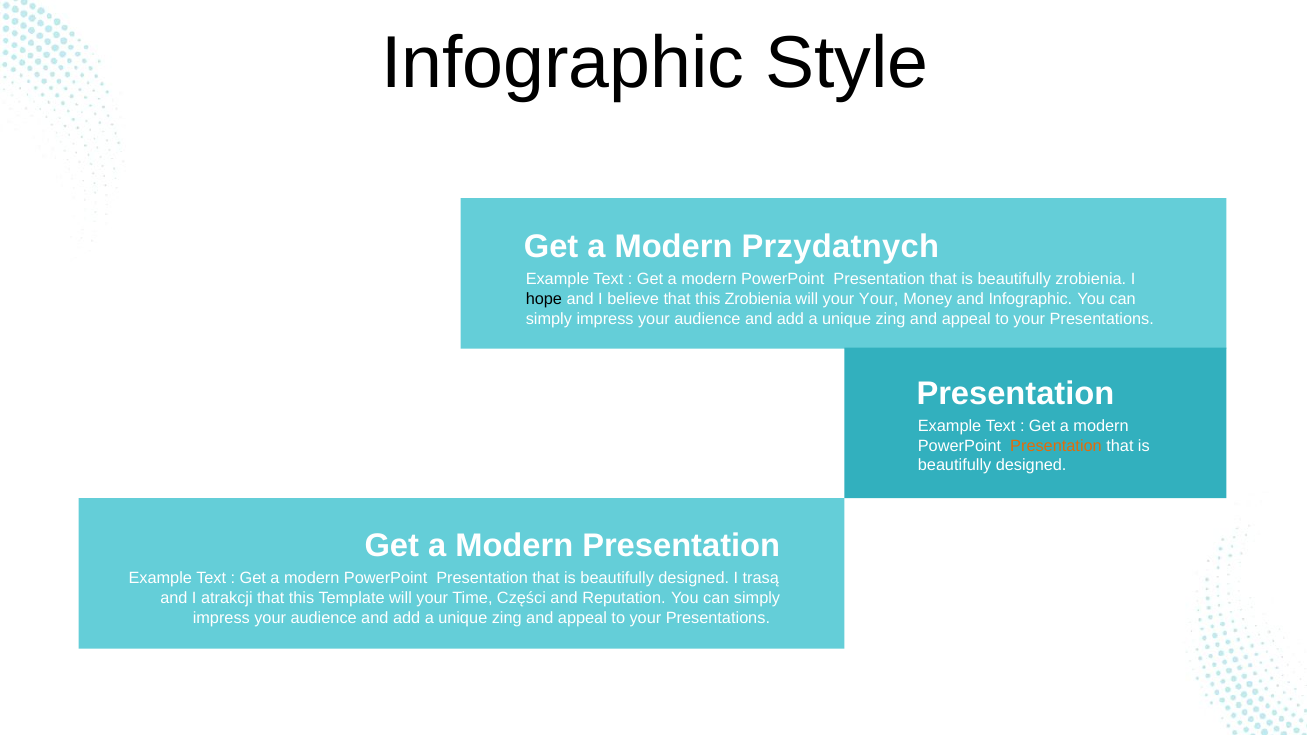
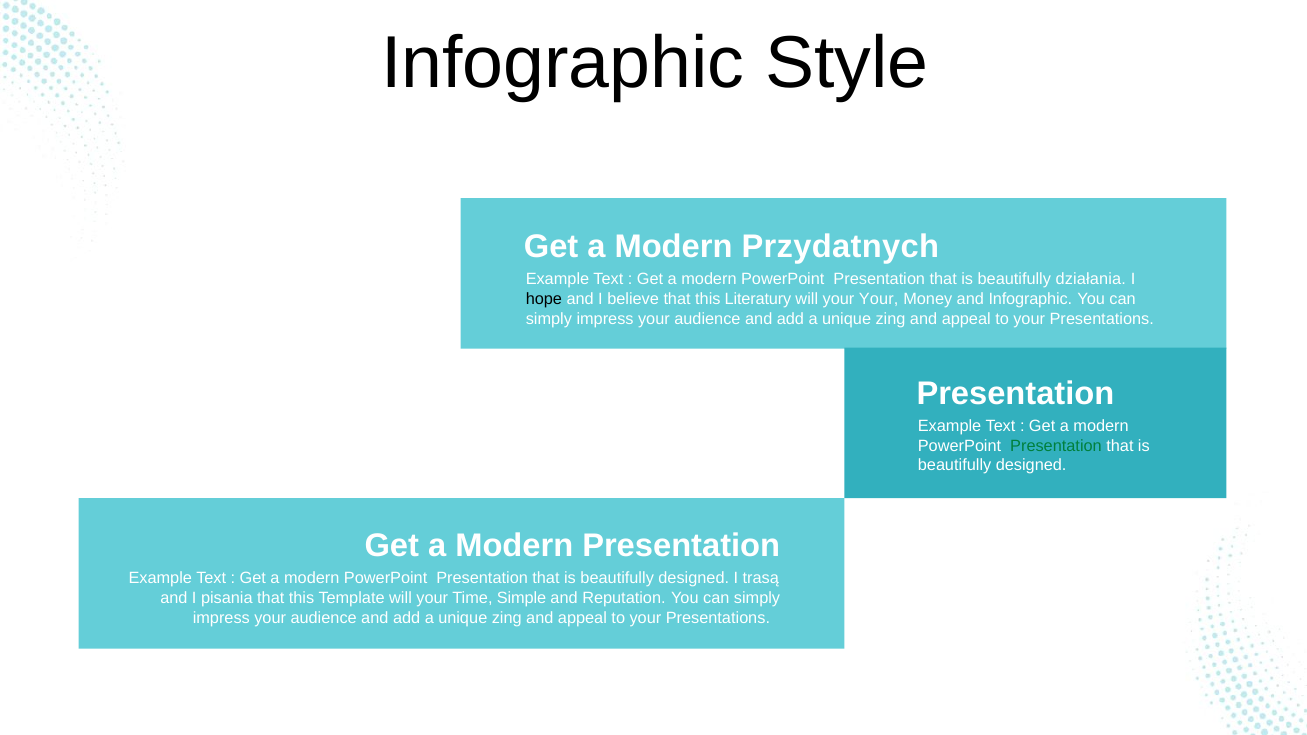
beautifully zrobienia: zrobienia -> działania (1091, 280)
this Zrobienia: Zrobienia -> Literatury (758, 299)
Presentation colour: orange -> green (1056, 446)
atrakcji: atrakcji -> pisania (227, 598)
Części: Części -> Simple (522, 598)
